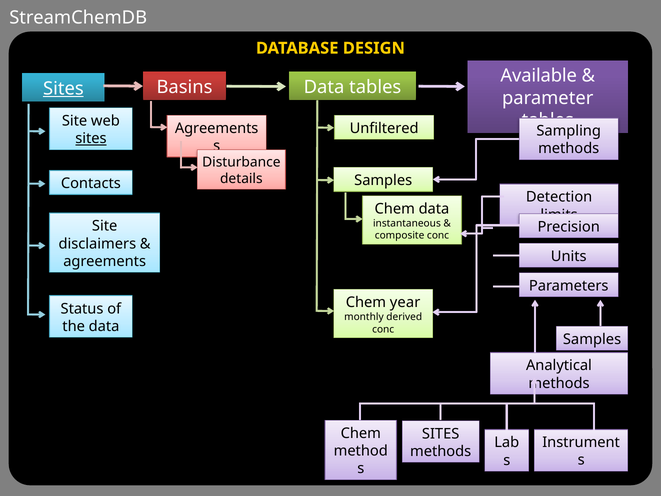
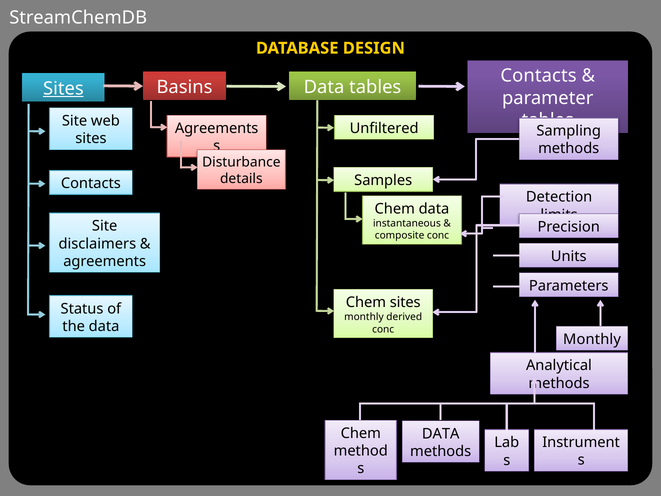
Available: Available -> Contacts (539, 76)
sites underline: present -> none (91, 139)
Chem year: year -> sites (405, 302)
Samples: Samples -> Monthly (592, 339)
SITES: SITES -> DATA (441, 433)
